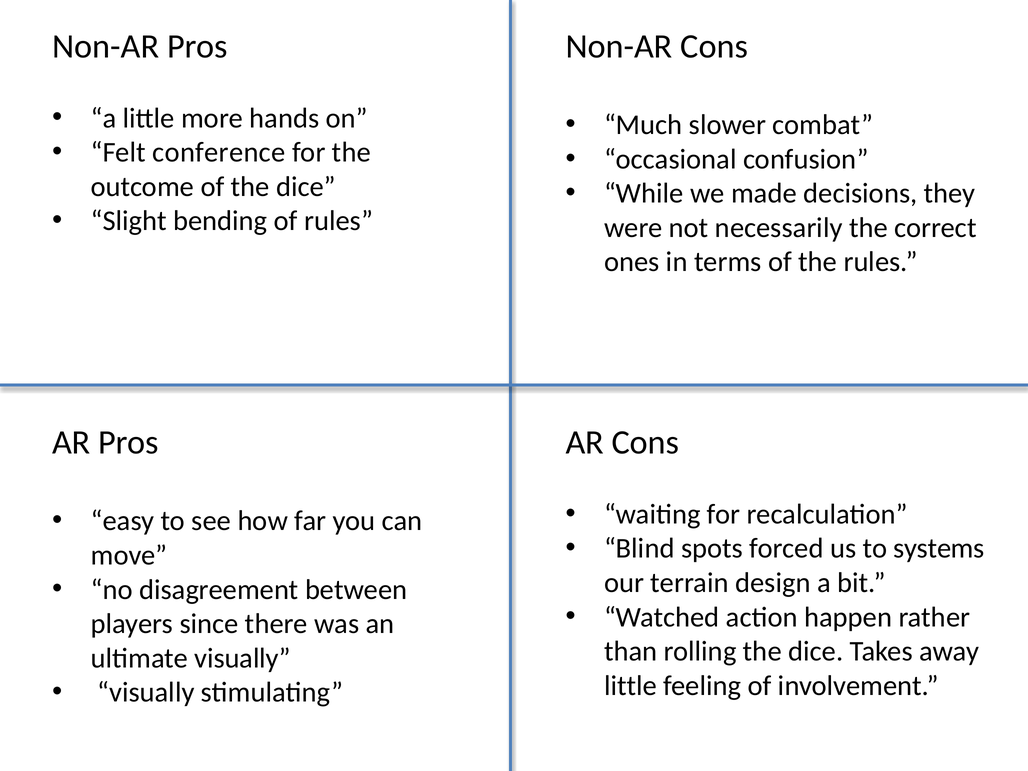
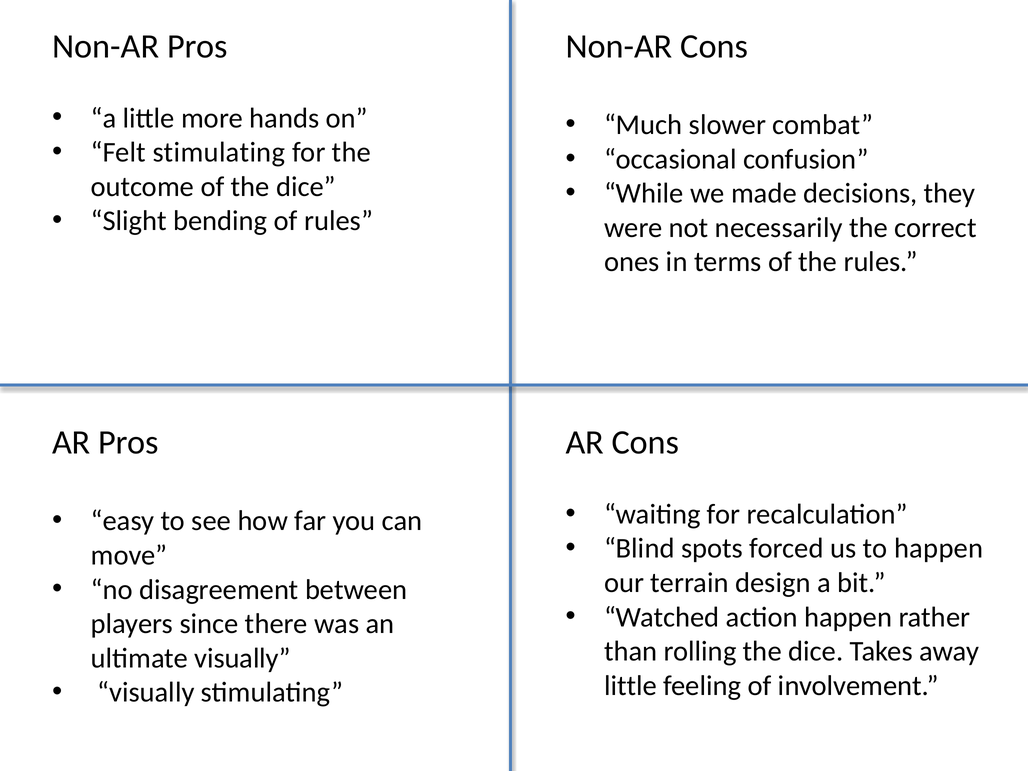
Felt conference: conference -> stimulating (219, 152)
to systems: systems -> happen (939, 549)
